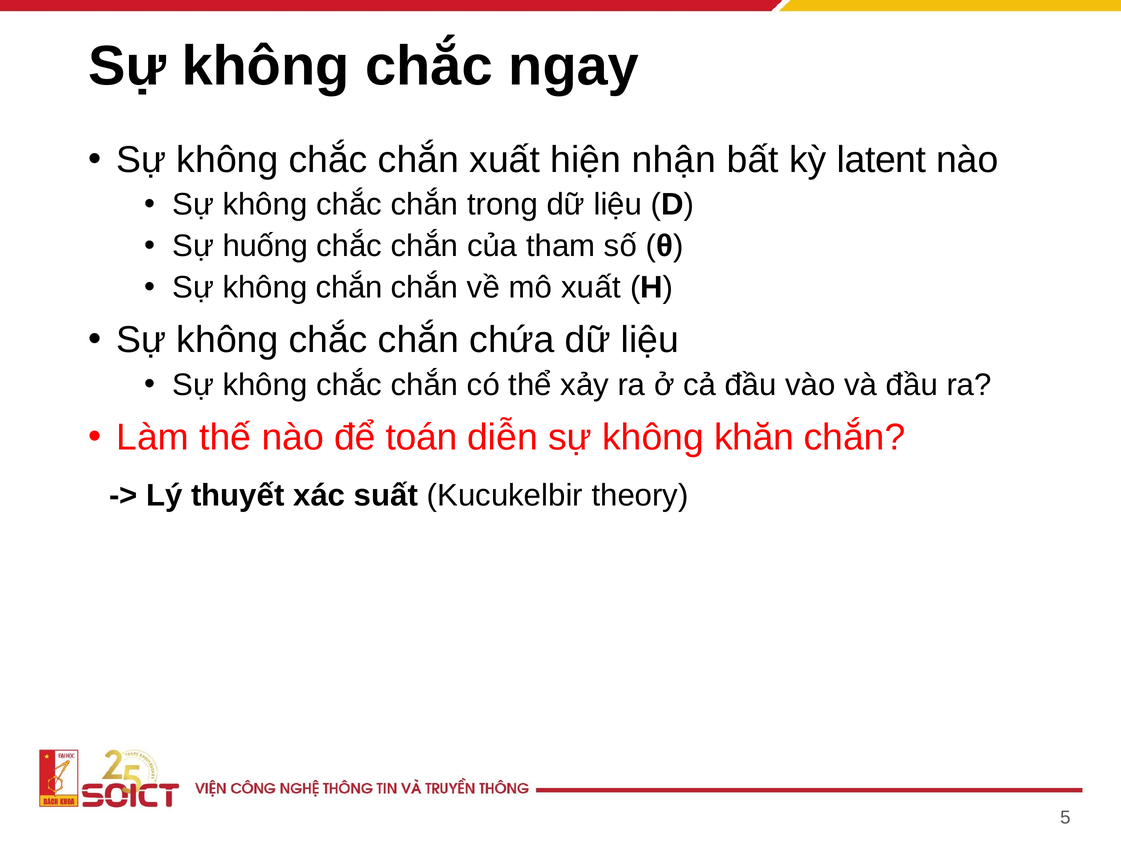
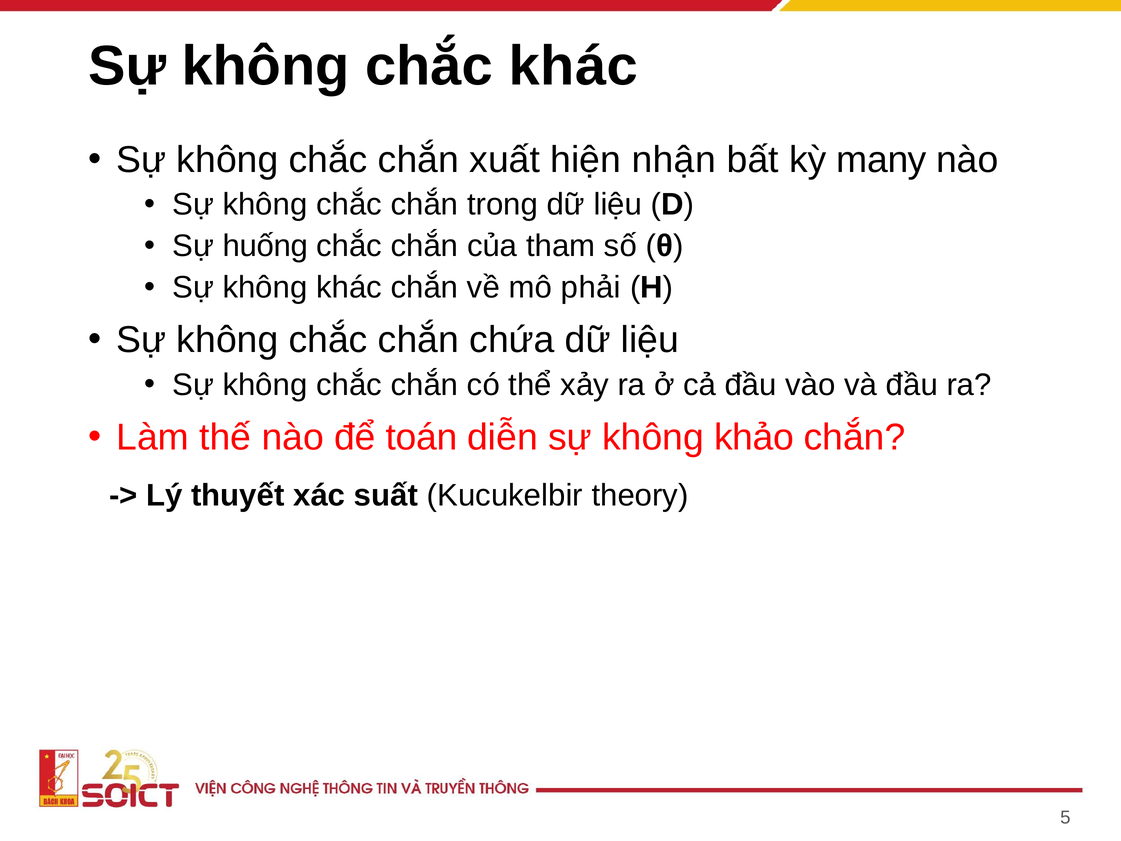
chắc ngay: ngay -> khác (573, 66)
latent: latent -> many (881, 160)
không chắn: chắn -> khác (349, 287)
mô xuất: xuất -> phải (591, 287)
khăn: khăn -> khảo (754, 437)
